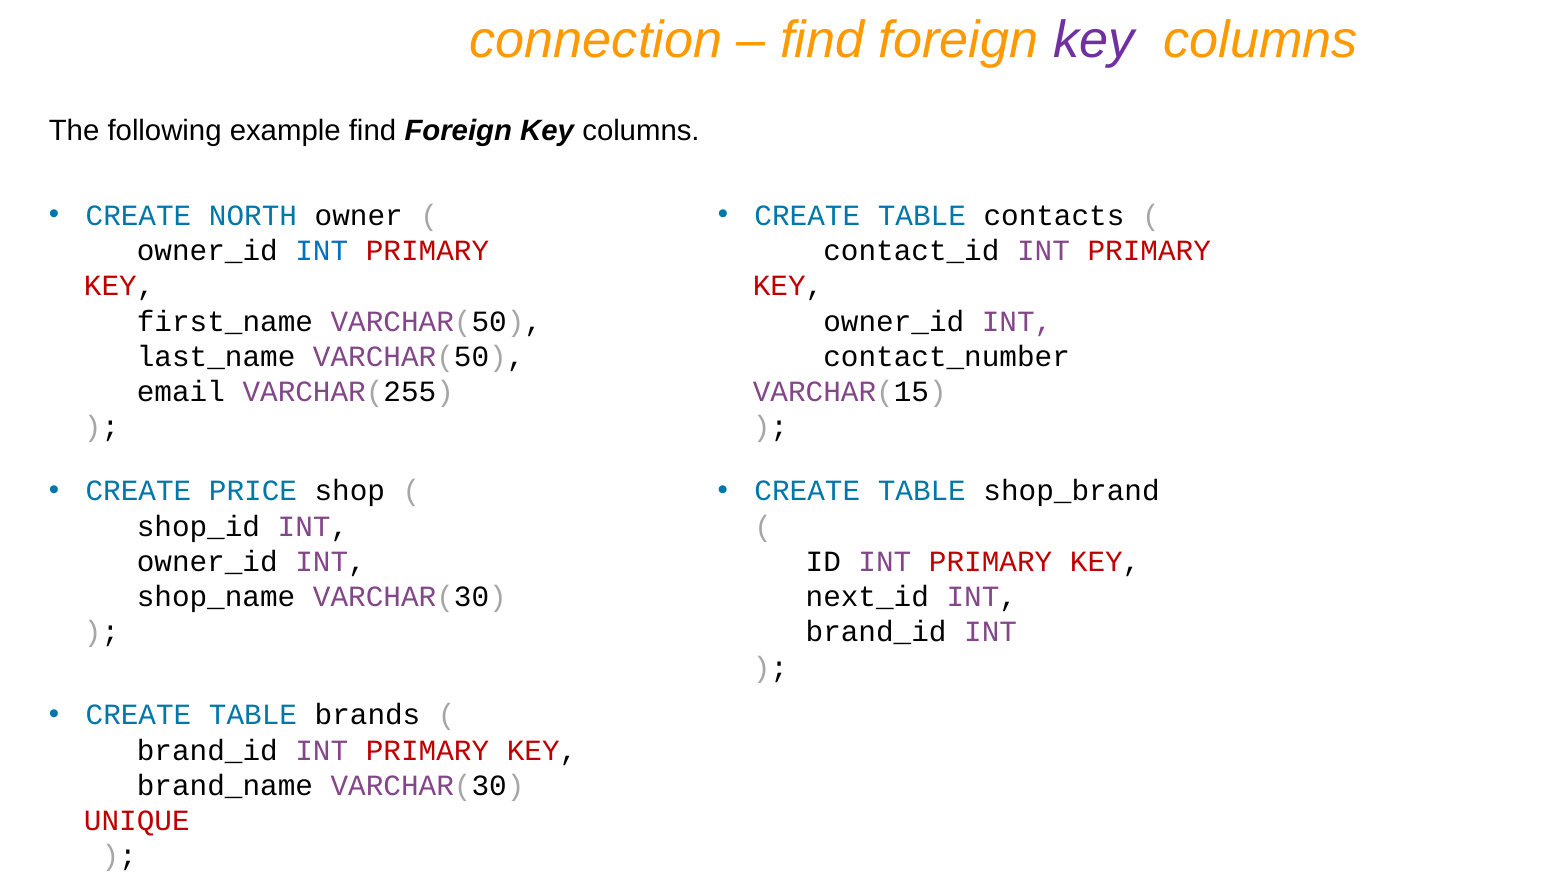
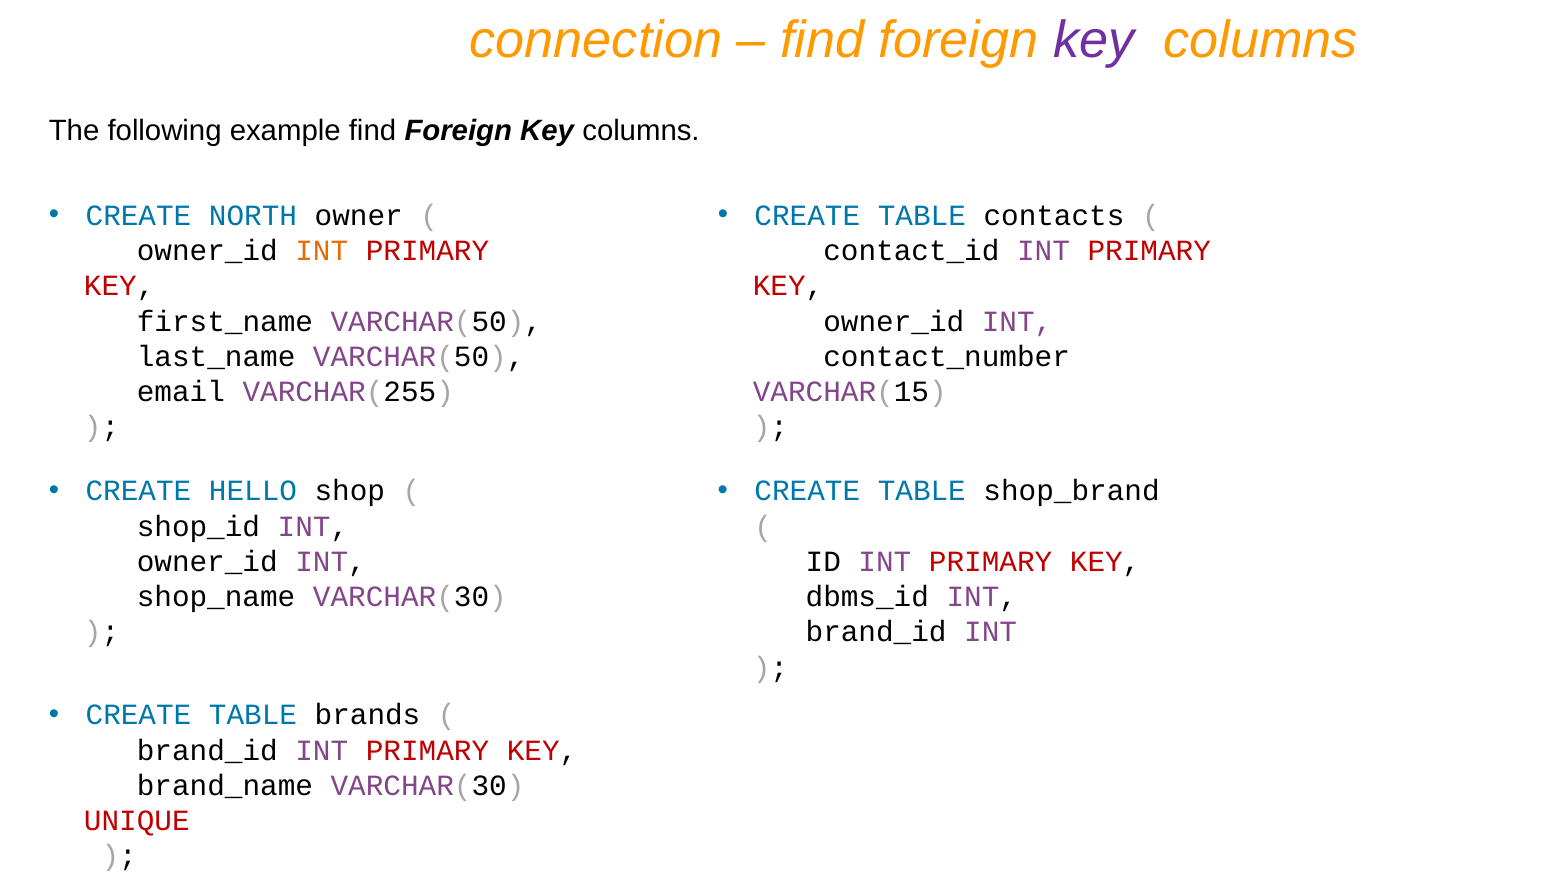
INT colour: blue -> orange (322, 251)
PRICE: PRICE -> HELLO (253, 491)
next_id: next_id -> dbms_id (867, 597)
